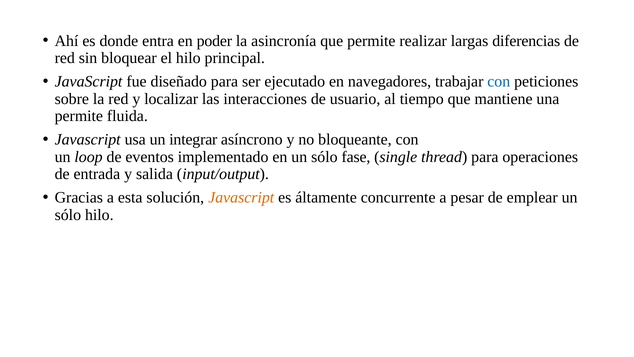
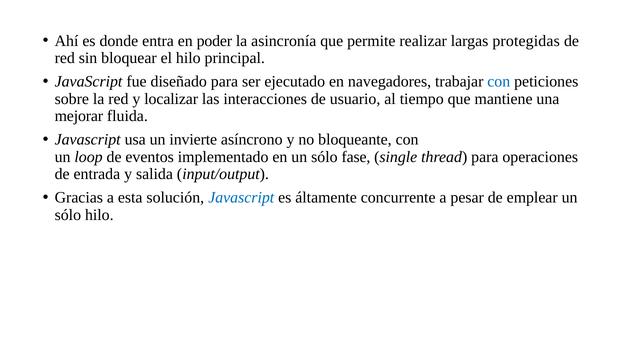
diferencias: diferencias -> protegidas (526, 41)
permite: permite -> mejorar (79, 116)
integrar: integrar -> invierte (193, 140)
Javascript colour: orange -> blue (241, 198)
